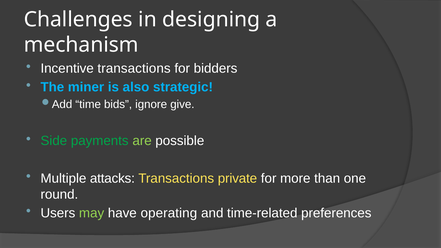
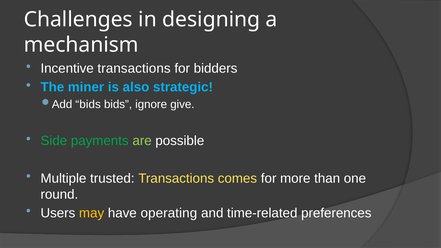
time: time -> bids (88, 104)
attacks: attacks -> trusted (112, 178)
private: private -> comes (237, 178)
may colour: light green -> yellow (92, 213)
